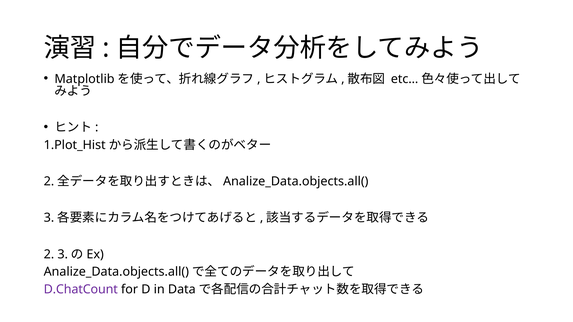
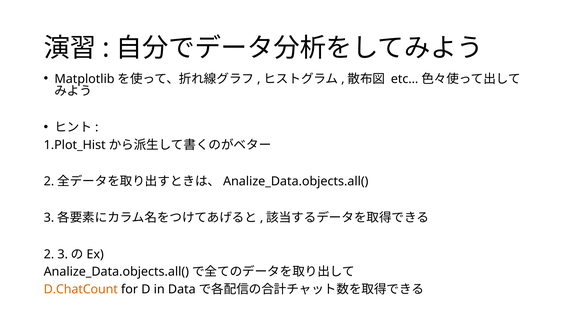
D.ChatCount colour: purple -> orange (81, 290)
